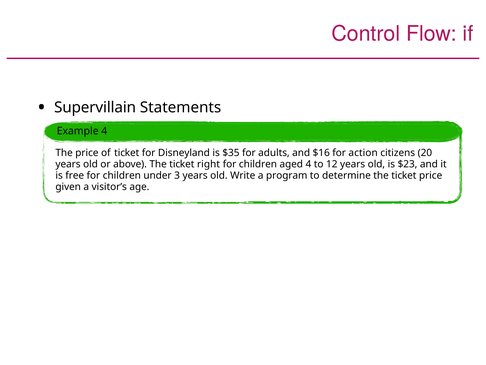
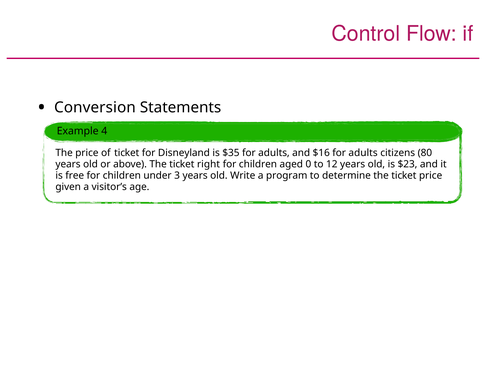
Supervillain: Supervillain -> Conversion (95, 107)
$16 for action: action -> adults (363, 153)
20: 20 -> 80 (425, 153)
aged 4: 4 -> 0 (308, 164)
